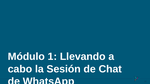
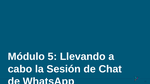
1: 1 -> 5 (52, 57)
